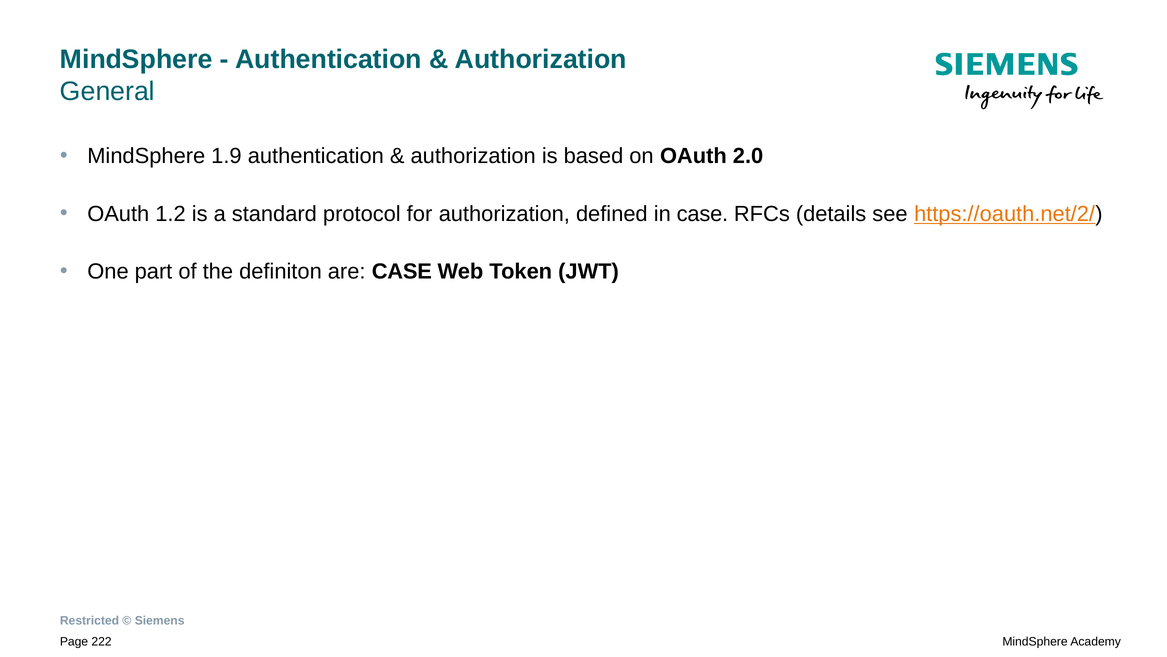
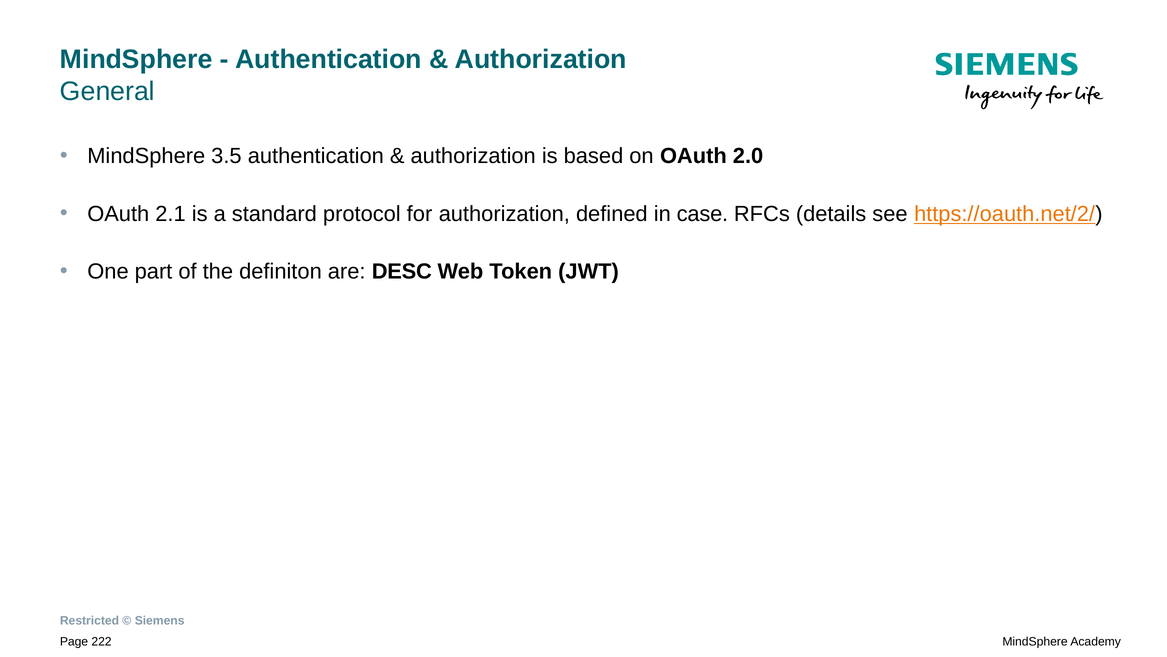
1.9: 1.9 -> 3.5 (226, 156)
1.2: 1.2 -> 2.1 (171, 214)
are CASE: CASE -> DESC (402, 271)
